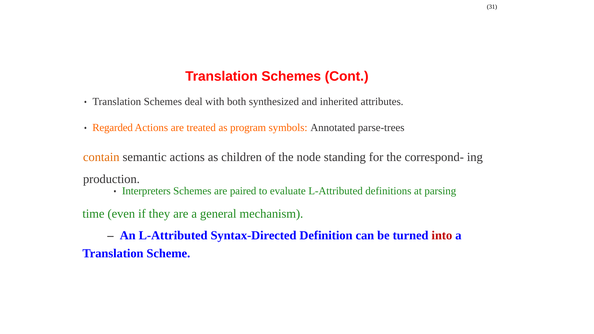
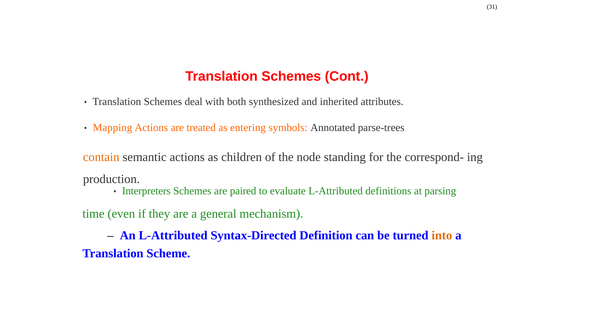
Regarded: Regarded -> Mapping (113, 128)
program: program -> entering (248, 128)
into colour: red -> orange (442, 235)
